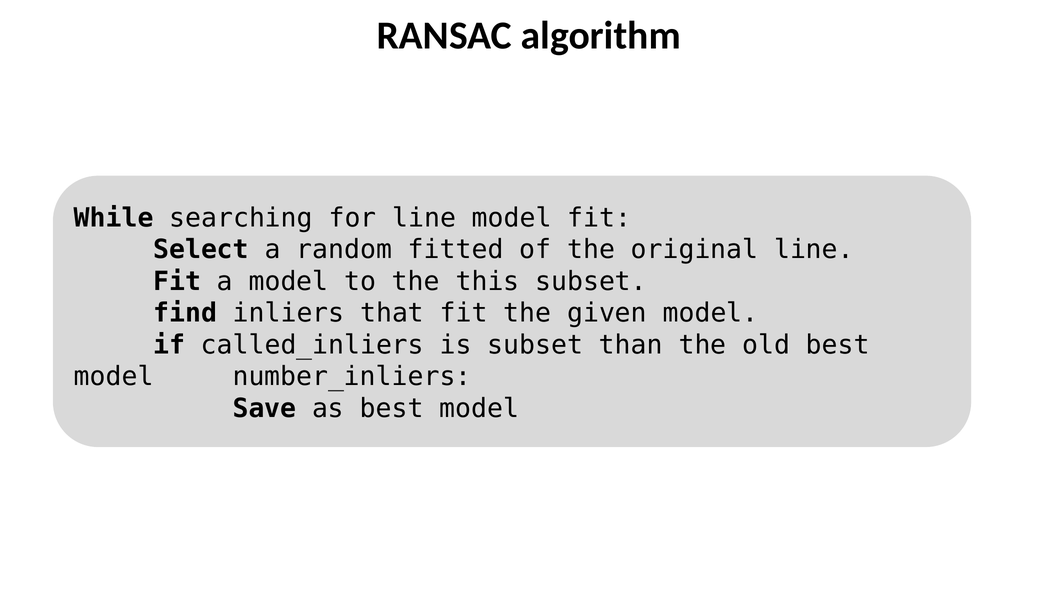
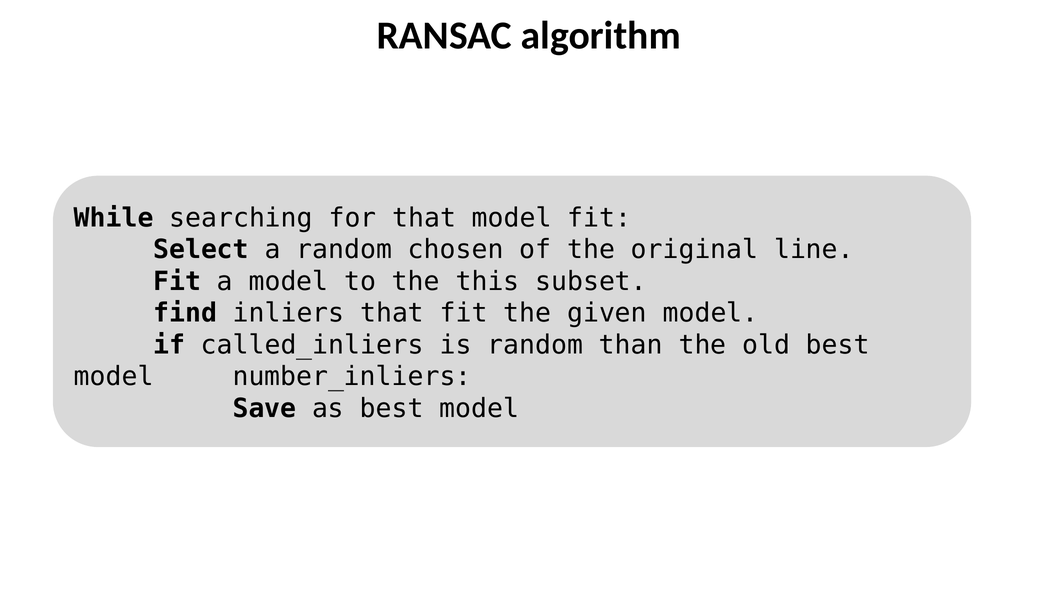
for line: line -> that (424, 218)
fitted: fitted -> chosen (456, 250)
is subset: subset -> random (535, 345)
